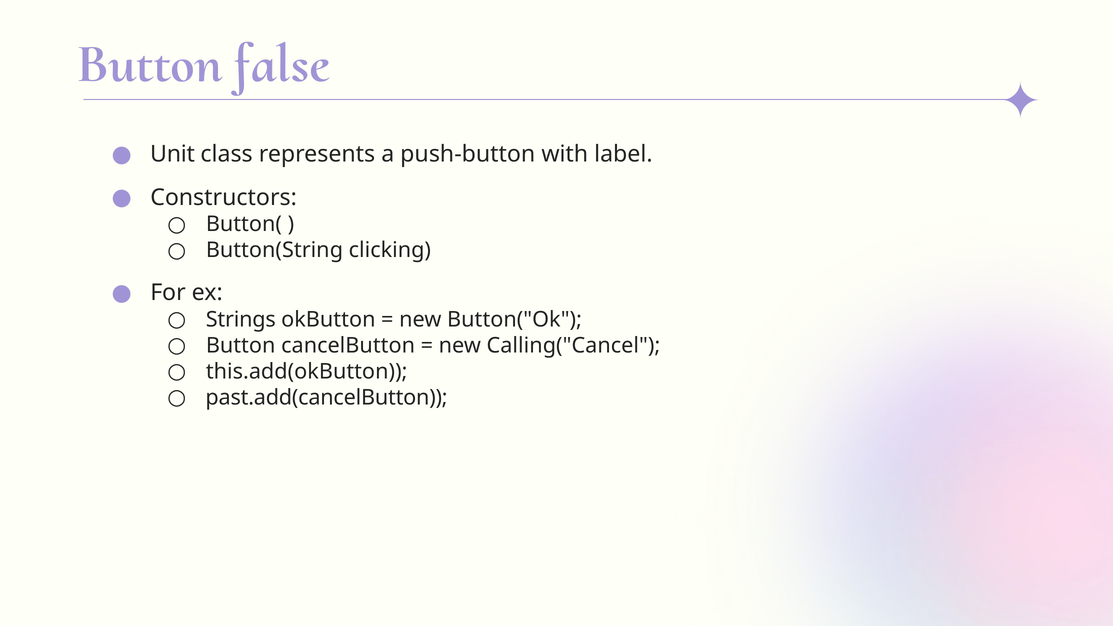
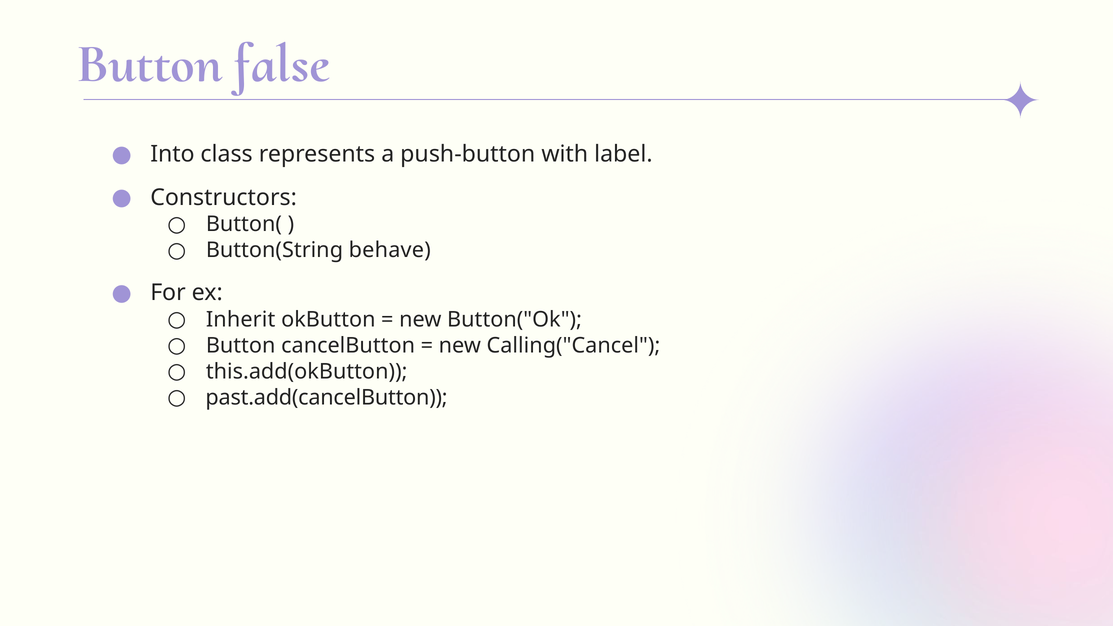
Unit: Unit -> Into (172, 154)
clicking: clicking -> behave (390, 250)
Strings: Strings -> Inherit (241, 320)
